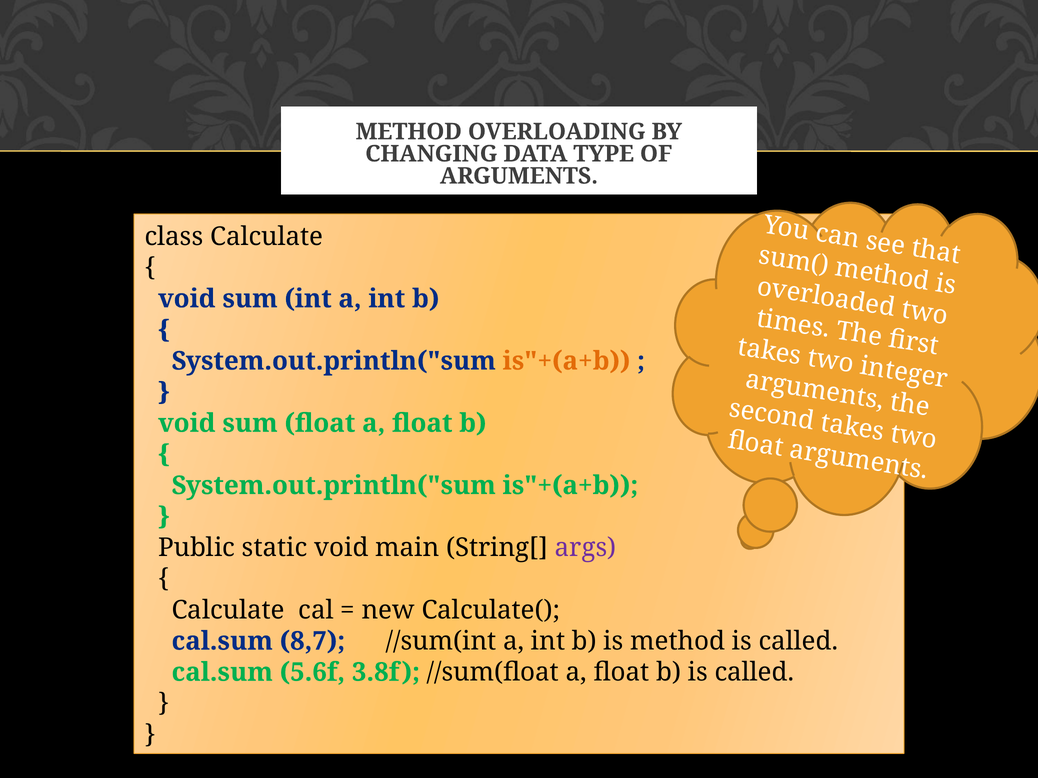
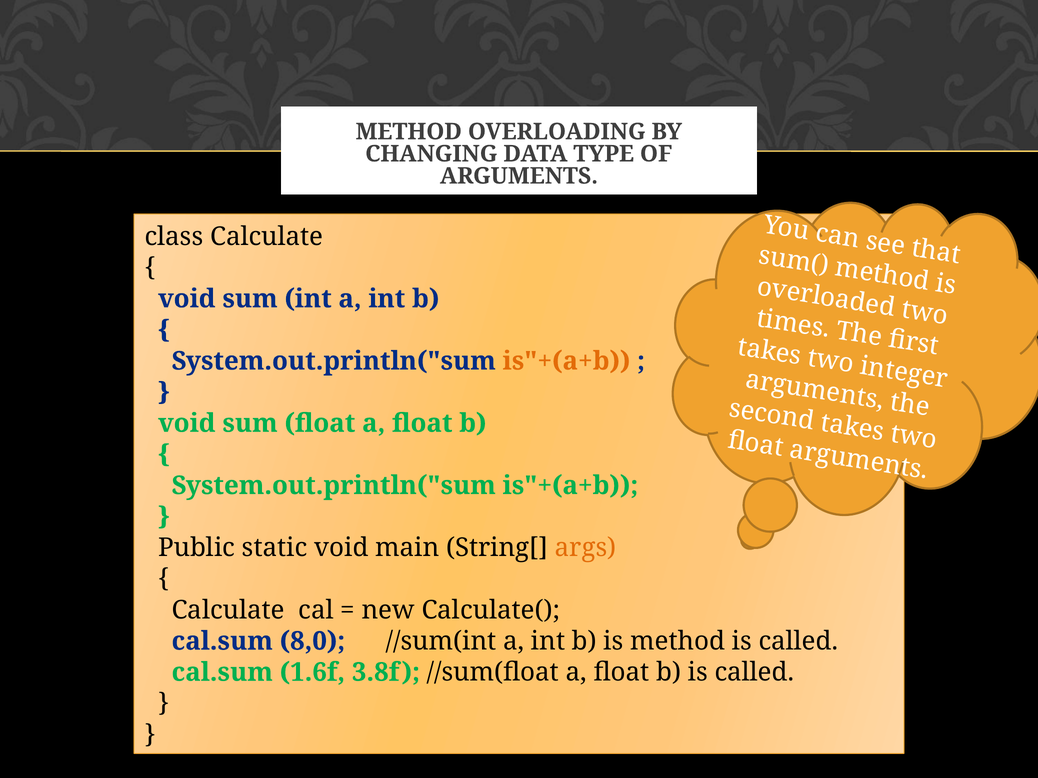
args colour: purple -> orange (585, 548)
8,7: 8,7 -> 8,0 (312, 642)
5.6f: 5.6f -> 1.6f (312, 673)
